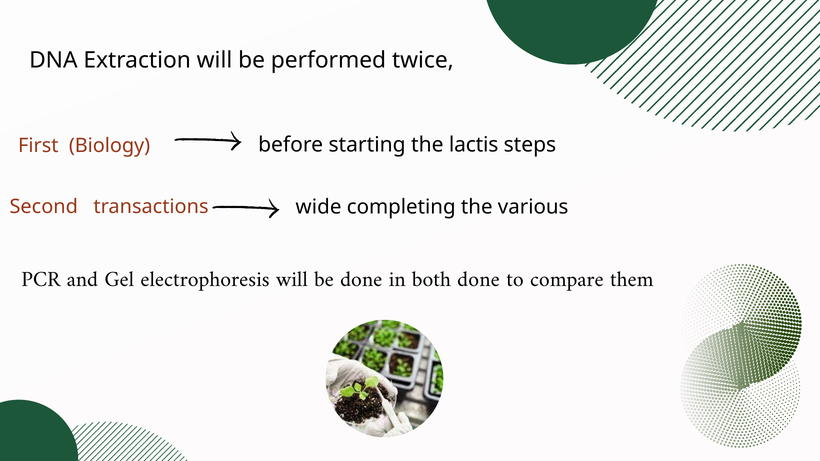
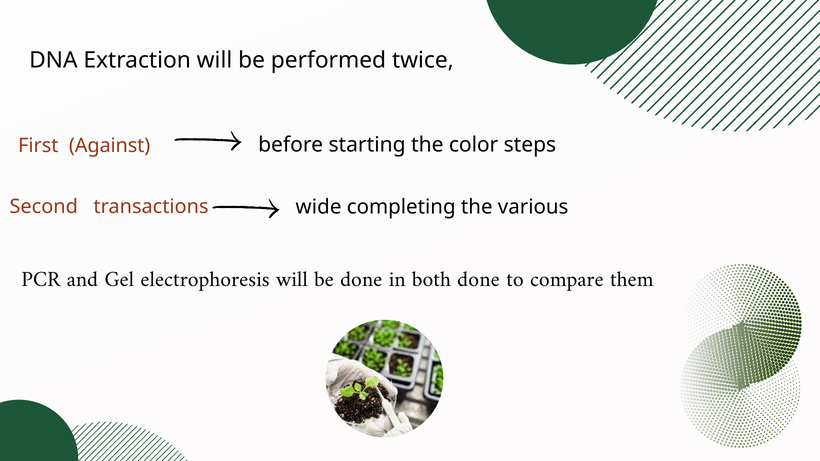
lactis: lactis -> color (474, 145)
Biology: Biology -> Against (110, 146)
